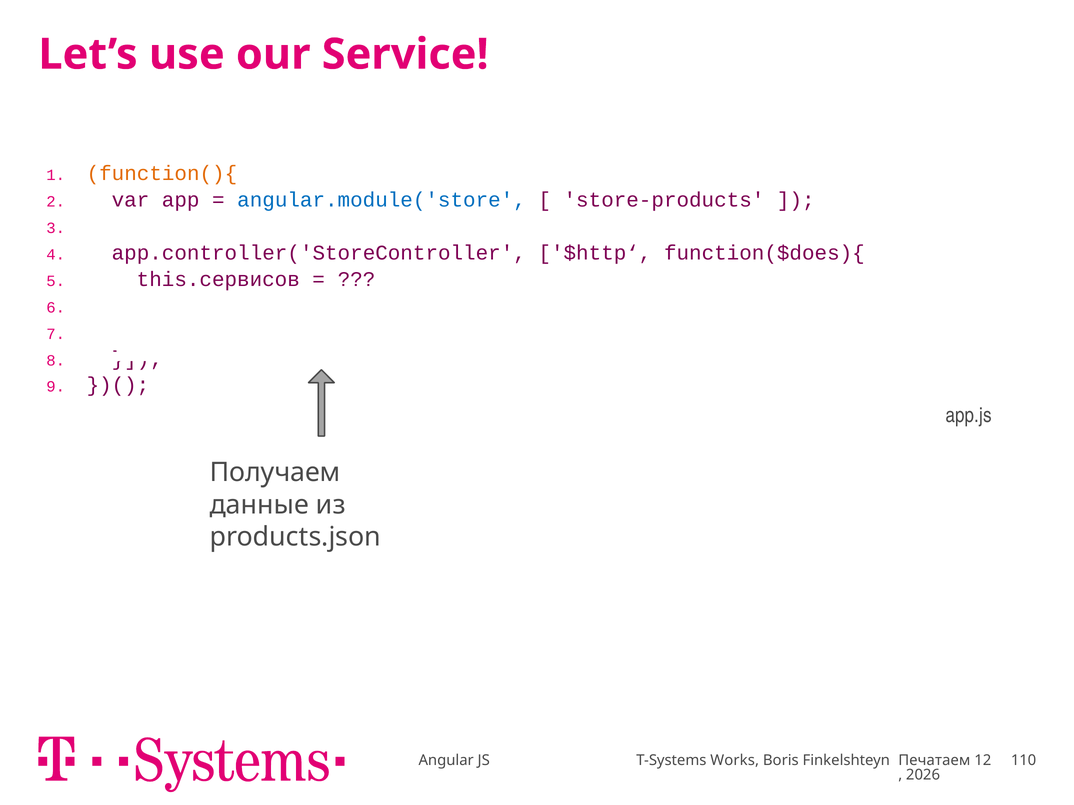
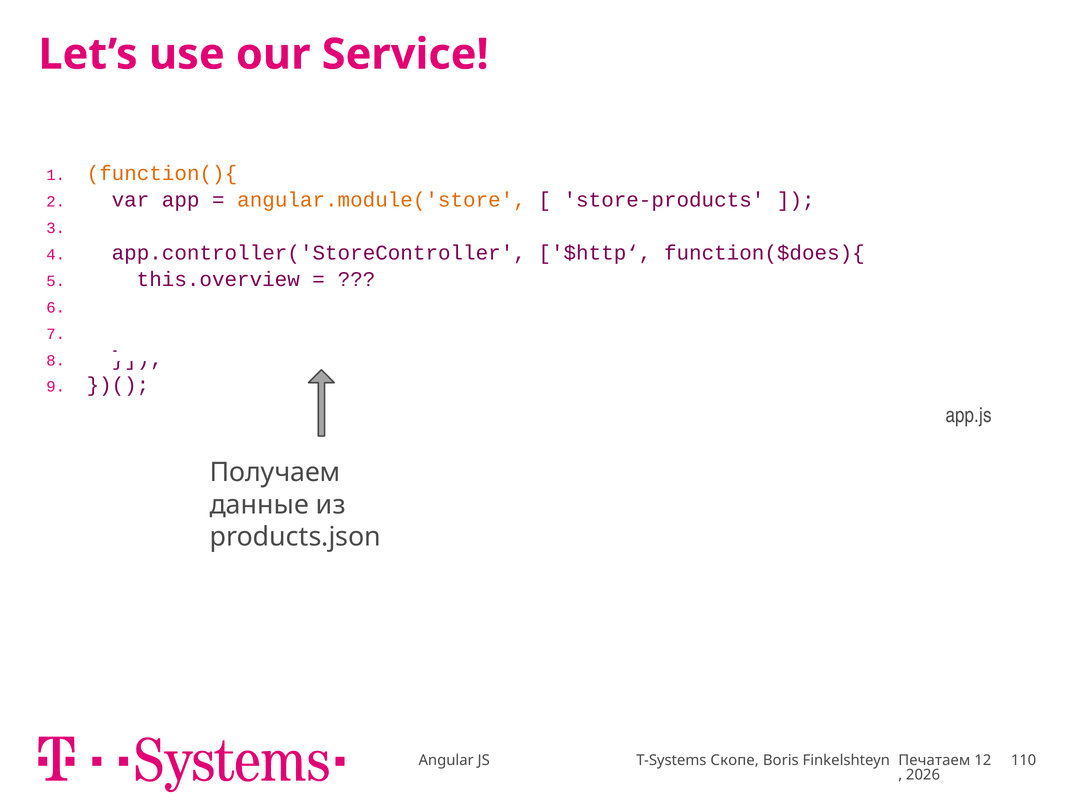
angular.module('store colour: blue -> orange (382, 200)
this.сервисов: this.сервисов -> this.overview (218, 279)
Works: Works -> Скопе (735, 761)
